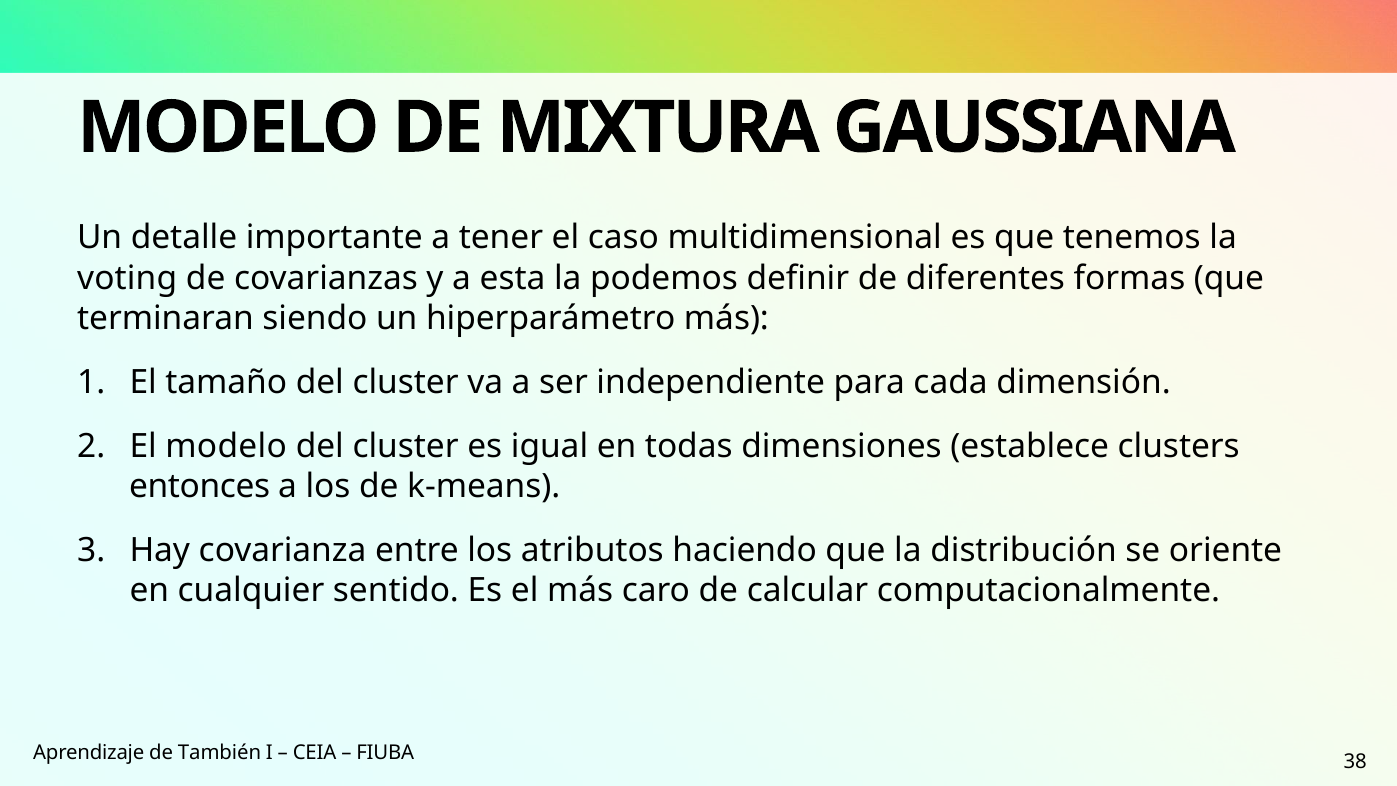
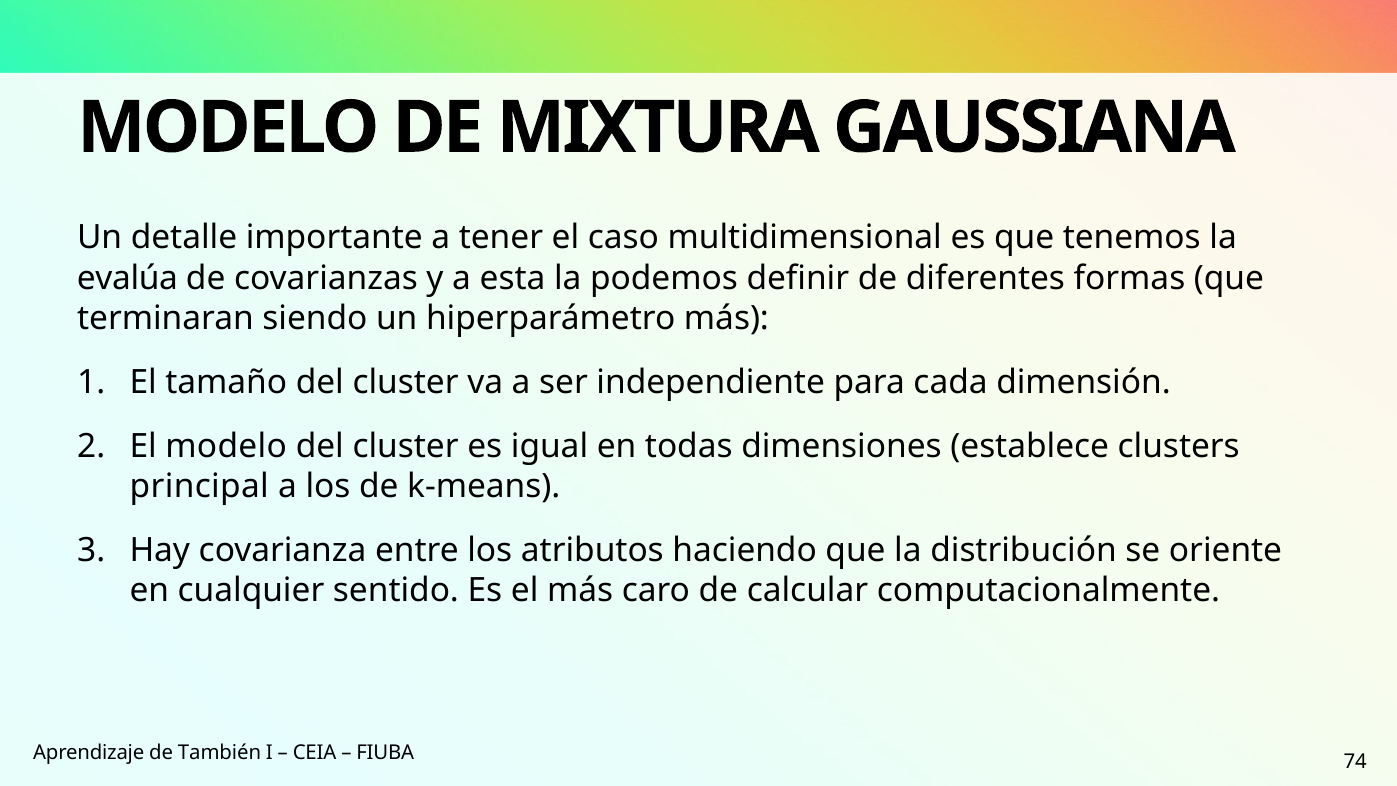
voting: voting -> evalúa (127, 278)
entonces: entonces -> principal (199, 486)
38: 38 -> 74 (1355, 761)
